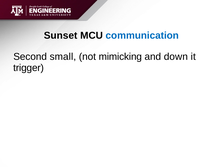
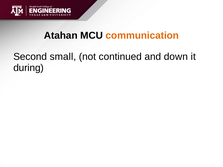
Sunset: Sunset -> Atahan (61, 36)
communication colour: blue -> orange (142, 36)
mimicking: mimicking -> continued (120, 57)
trigger: trigger -> during (29, 68)
